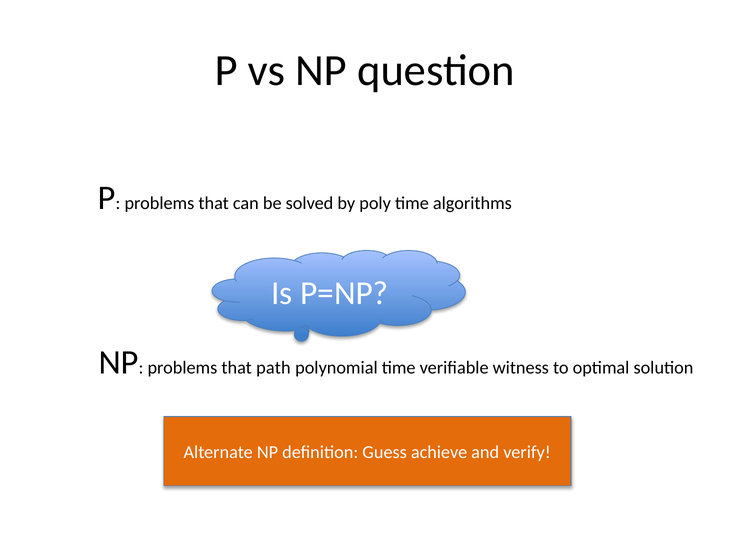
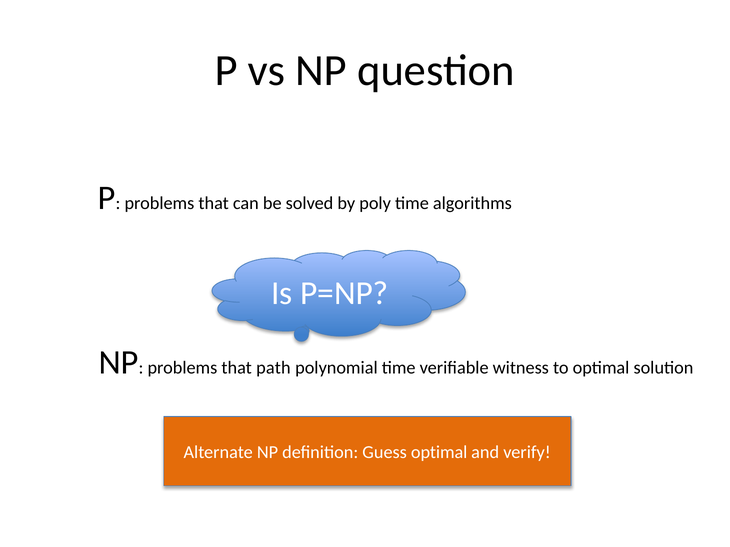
Guess achieve: achieve -> optimal (439, 453)
